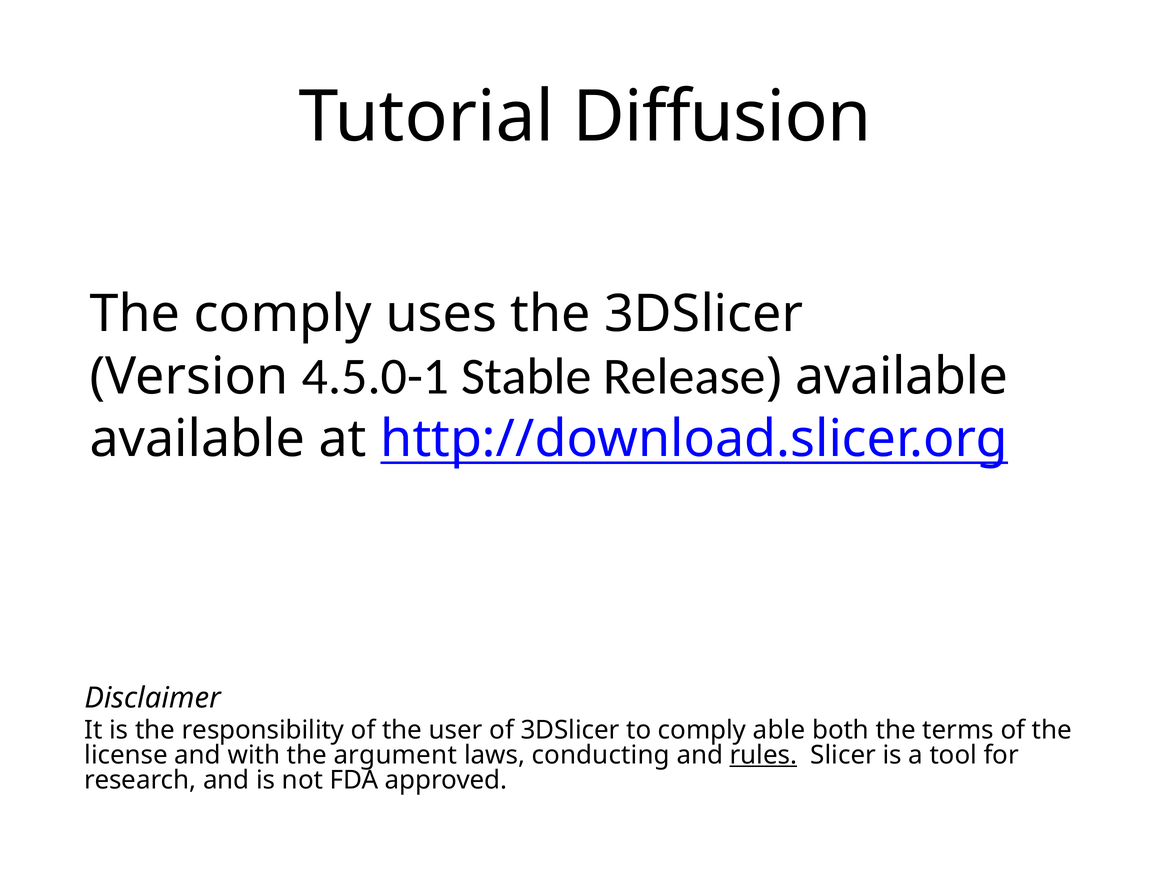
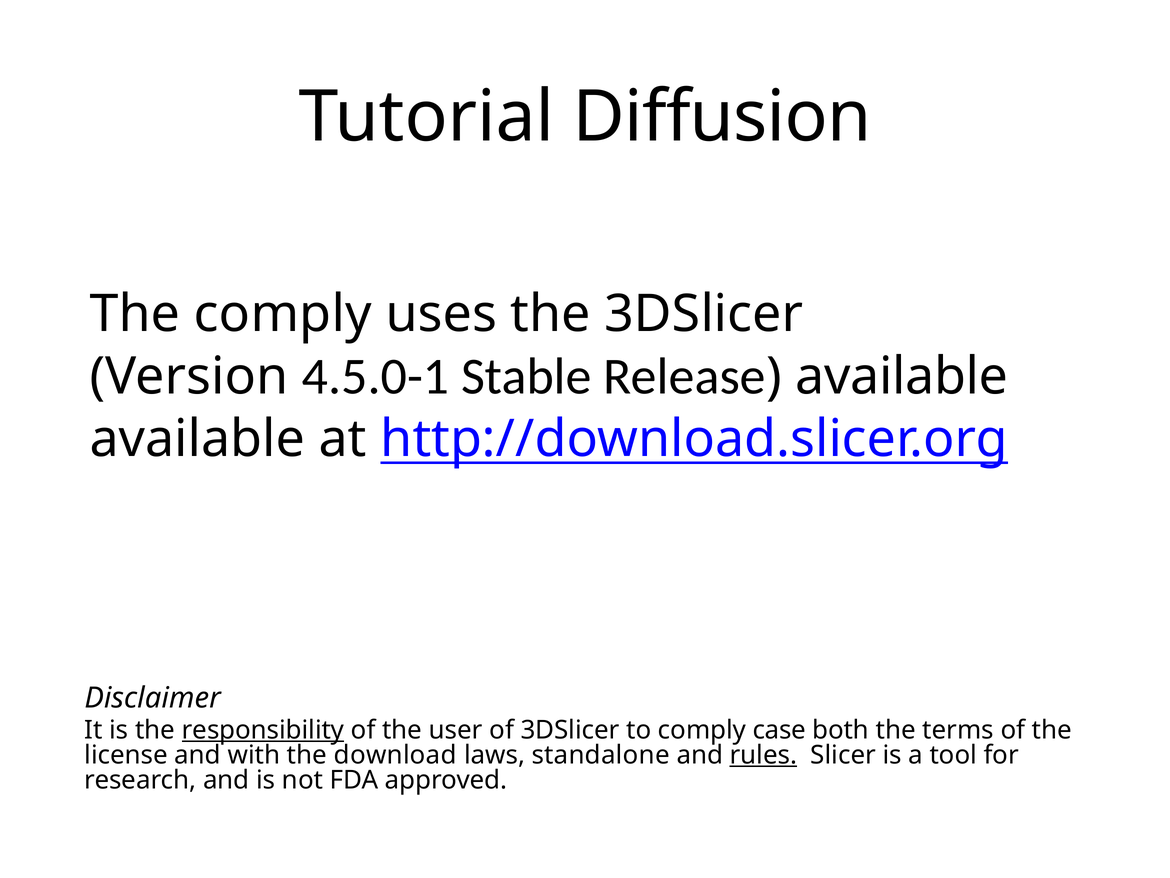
responsibility underline: none -> present (263, 730)
able: able -> case (779, 730)
argument: argument -> download (395, 755)
conducting: conducting -> standalone (601, 755)
